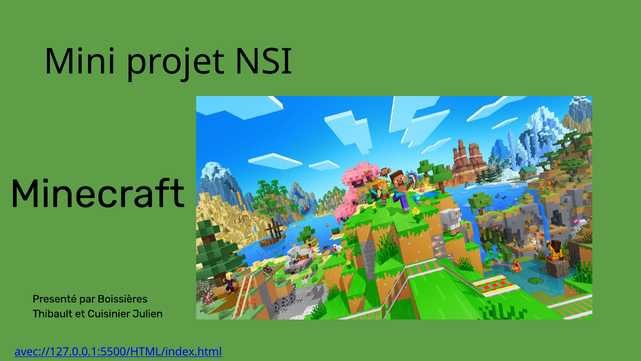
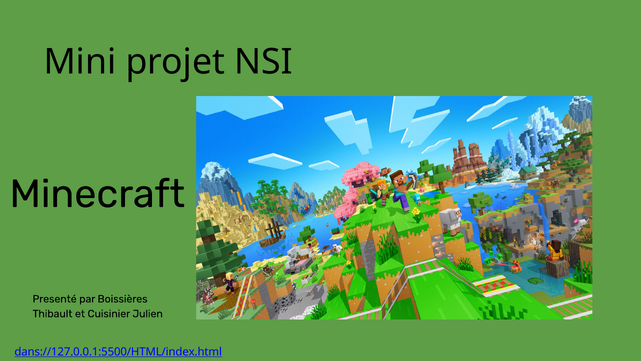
avec://127.0.0.1:5500/HTML/index.html: avec://127.0.0.1:5500/HTML/index.html -> dans://127.0.0.1:5500/HTML/index.html (118, 351)
